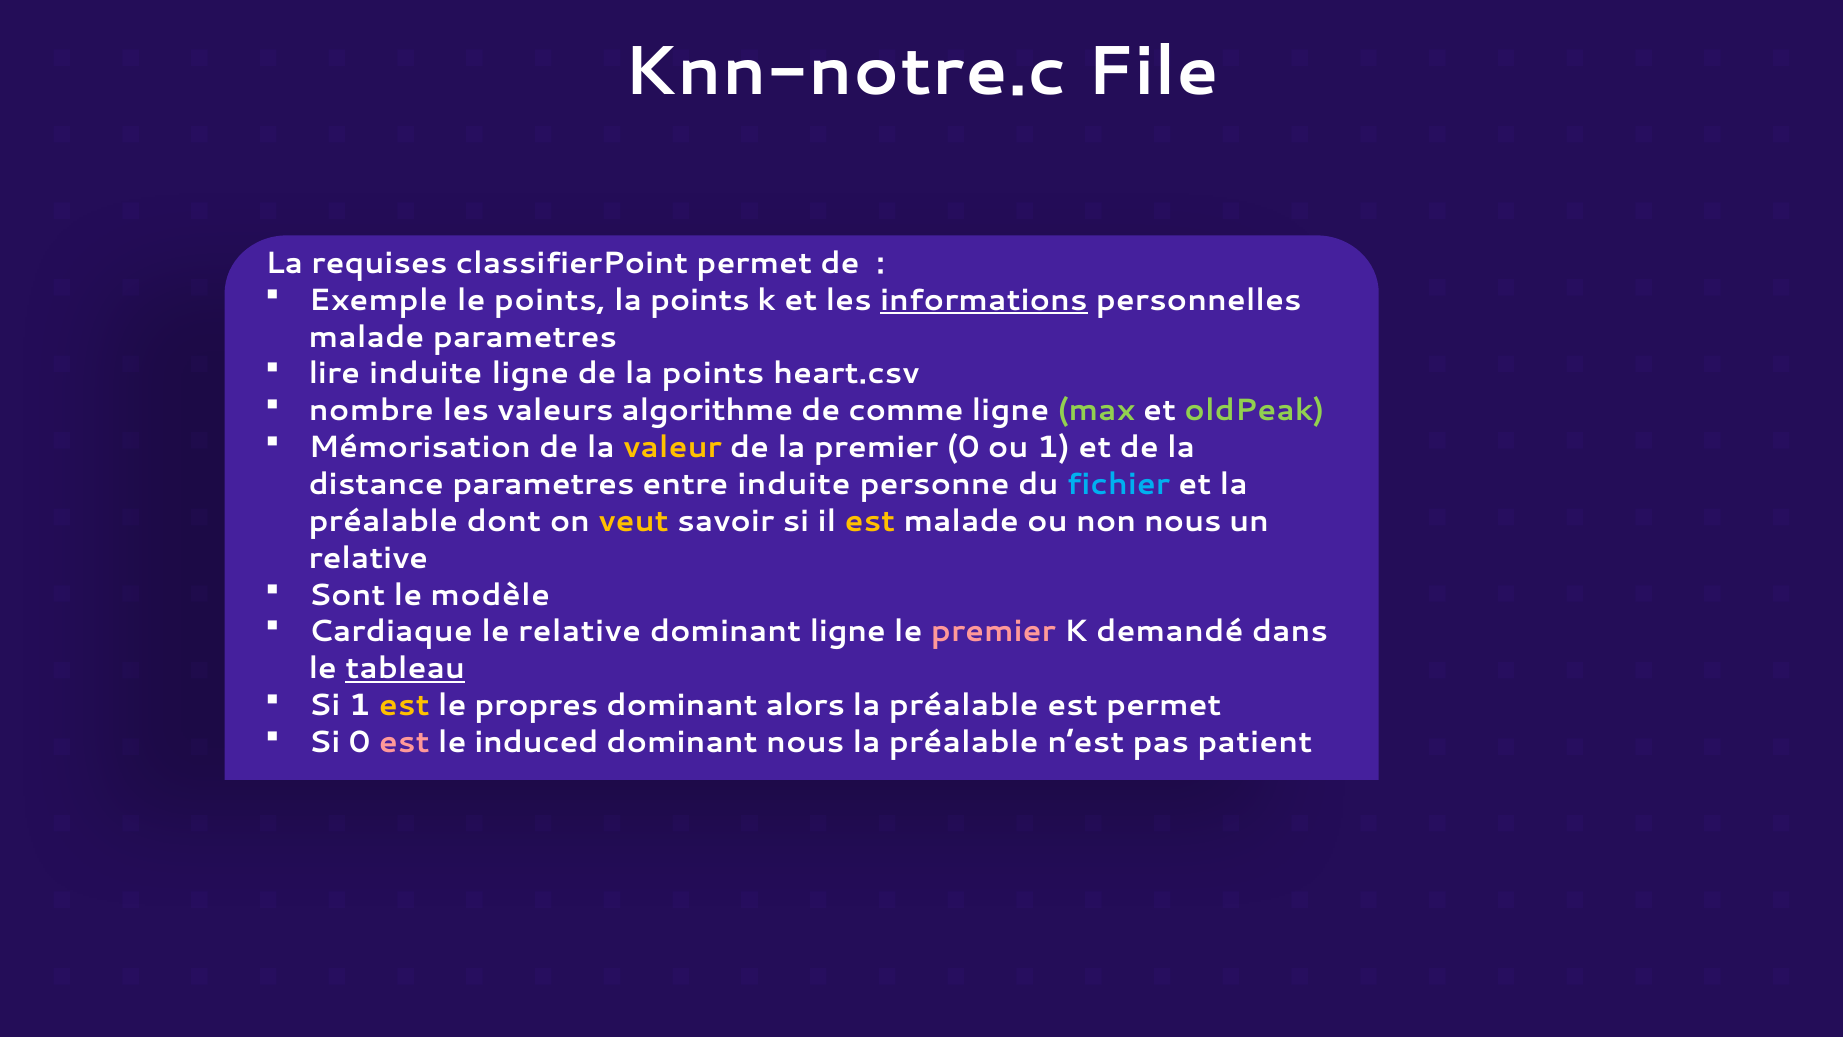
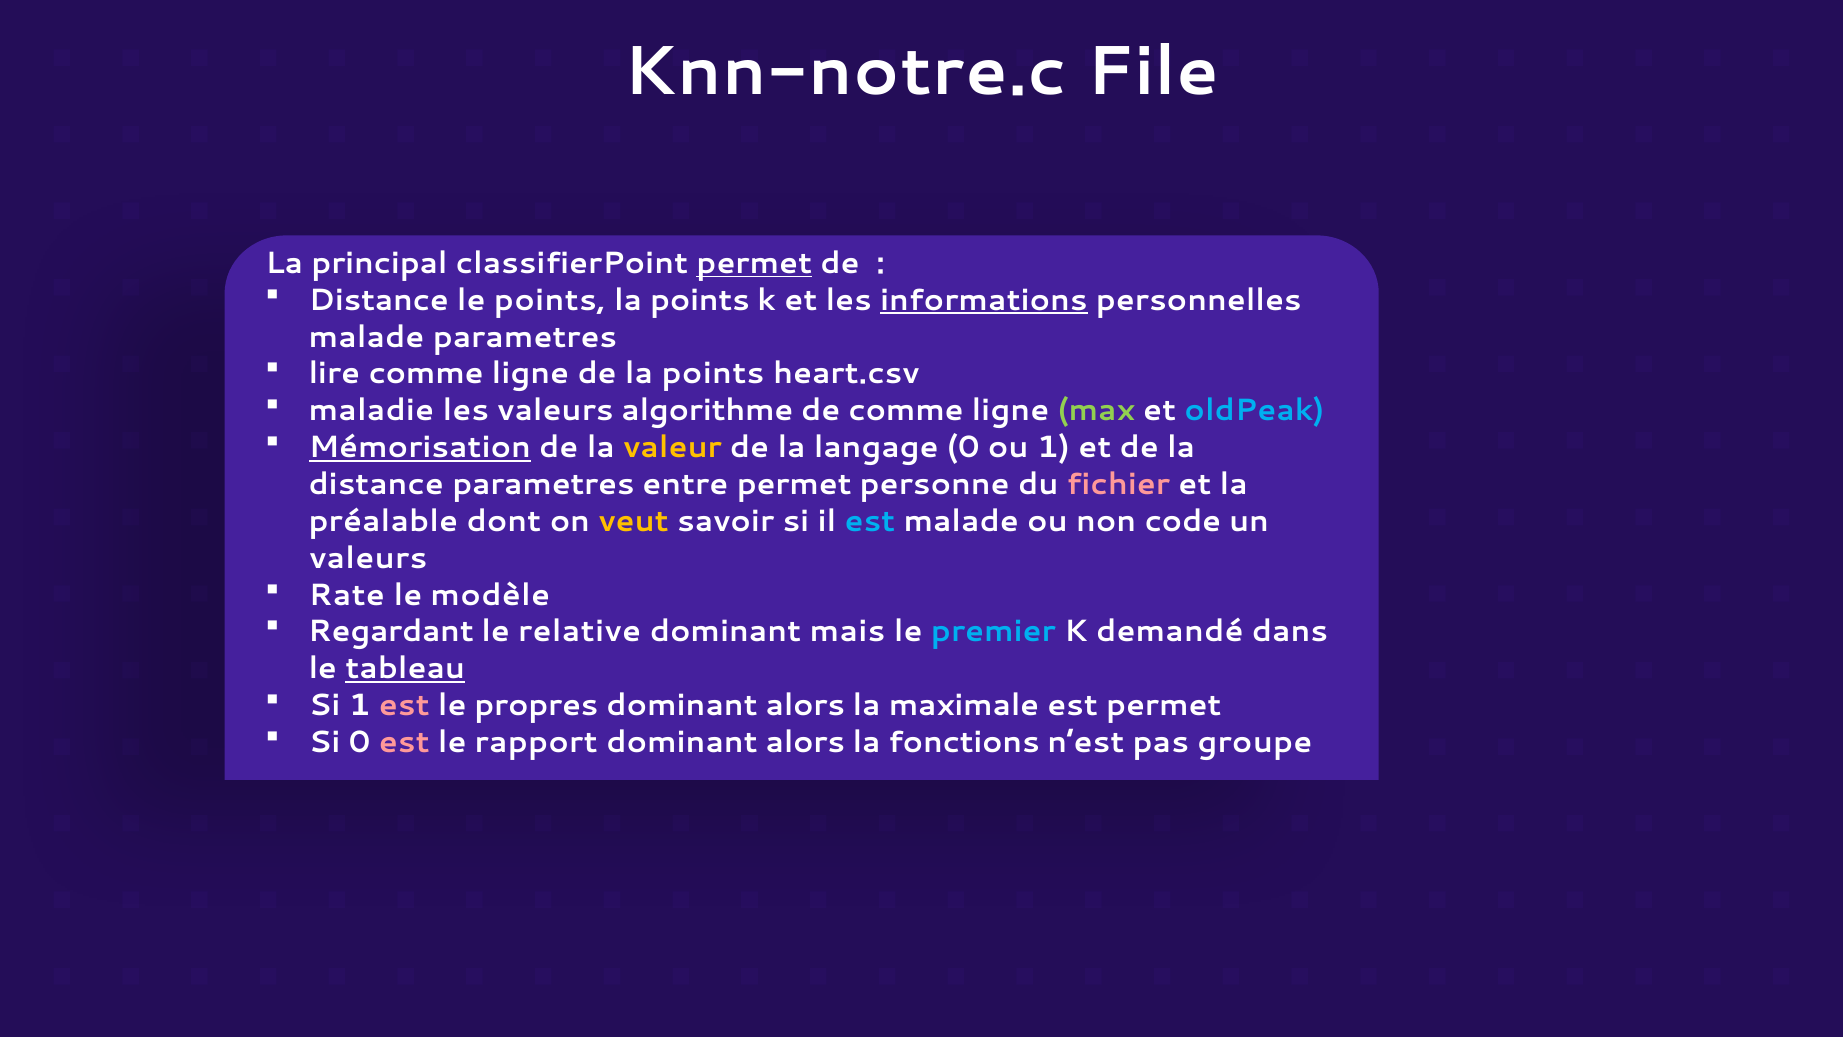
requises: requises -> principal (380, 263)
permet underline: none -> present (754, 263)
Exemple: Exemple -> Distance (379, 300)
lire induite: induite -> comme (426, 374)
nombre: nombre -> maladie (371, 411)
oldPeak colour: light green -> light blue (1254, 411)
Mémorisation underline: none -> present (420, 448)
la premier: premier -> langage (876, 448)
entre induite: induite -> permet (794, 484)
fichier colour: light blue -> pink (1118, 484)
est colour: yellow -> light blue (870, 521)
non nous: nous -> code (1183, 521)
relative: relative -> valeurs (368, 558)
Sont: Sont -> Rate (347, 595)
Cardiaque: Cardiaque -> Regardant (391, 632)
dominant ligne: ligne -> mais (847, 632)
premier colour: pink -> light blue (993, 632)
est colour: yellow -> pink (404, 706)
préalable: préalable -> maximale (964, 706)
induced: induced -> rapport (536, 742)
nous: nous -> alors (805, 742)
préalable: préalable -> fonctions (964, 742)
patient: patient -> groupe (1255, 742)
